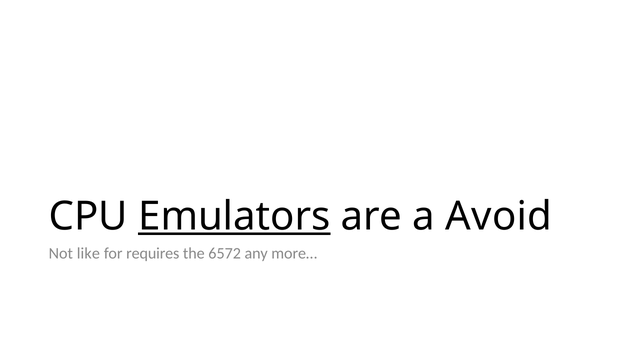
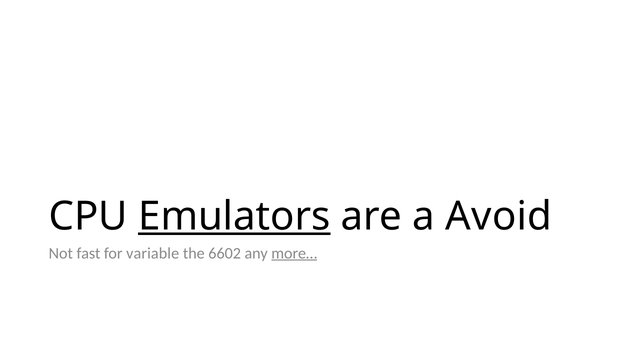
like: like -> fast (88, 253)
requires: requires -> variable (153, 253)
6572: 6572 -> 6602 (225, 253)
more… underline: none -> present (294, 253)
